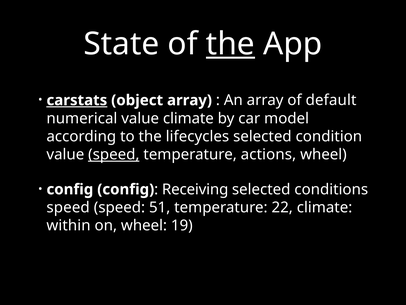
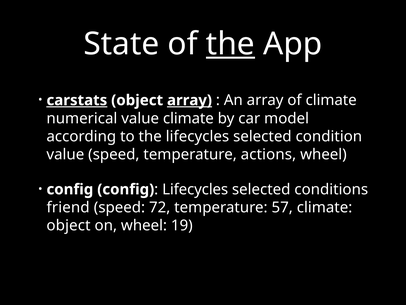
array underline: none -> present (189, 100)
of default: default -> climate (331, 100)
speed underline: present -> none (114, 154)
Receiving: Receiving -> Lifecycles (195, 189)
speed: speed -> friend (68, 207)
51: 51 -> 72 (160, 207)
22: 22 -> 57 (282, 207)
within: within -> object (69, 225)
